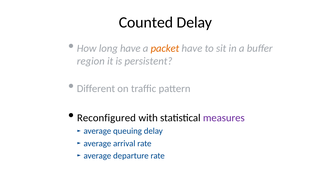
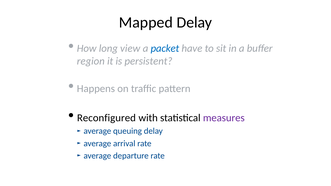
Counted: Counted -> Mapped (146, 23)
long have: have -> view (130, 48)
packet colour: orange -> blue (165, 48)
Different: Different -> Happens (96, 89)
